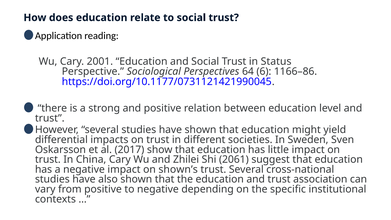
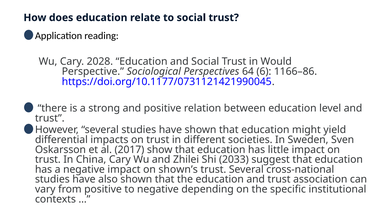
2001: 2001 -> 2028 (100, 61)
Status: Status -> Would (276, 61)
2061: 2061 -> 2033 (234, 159)
